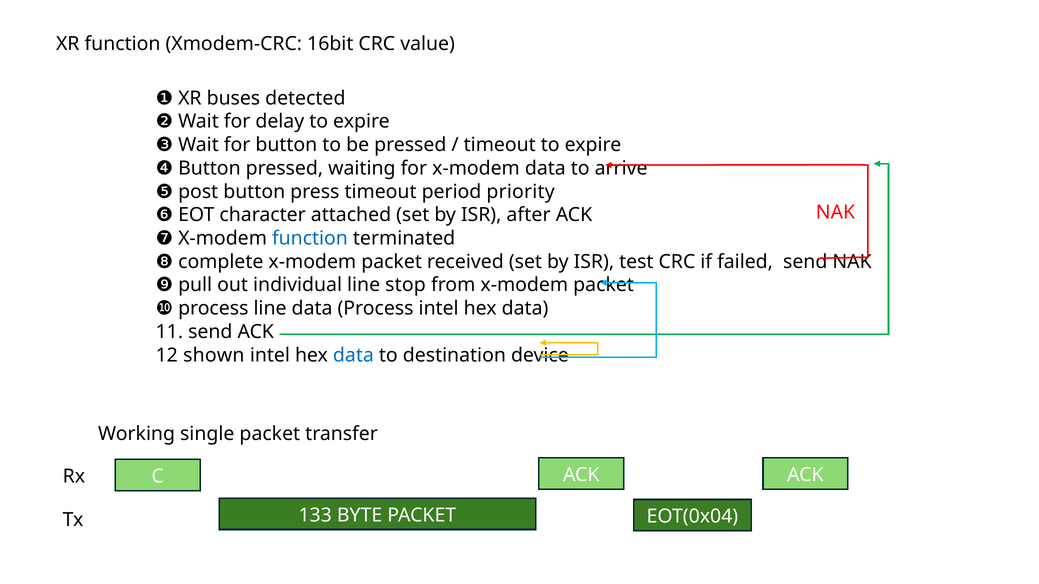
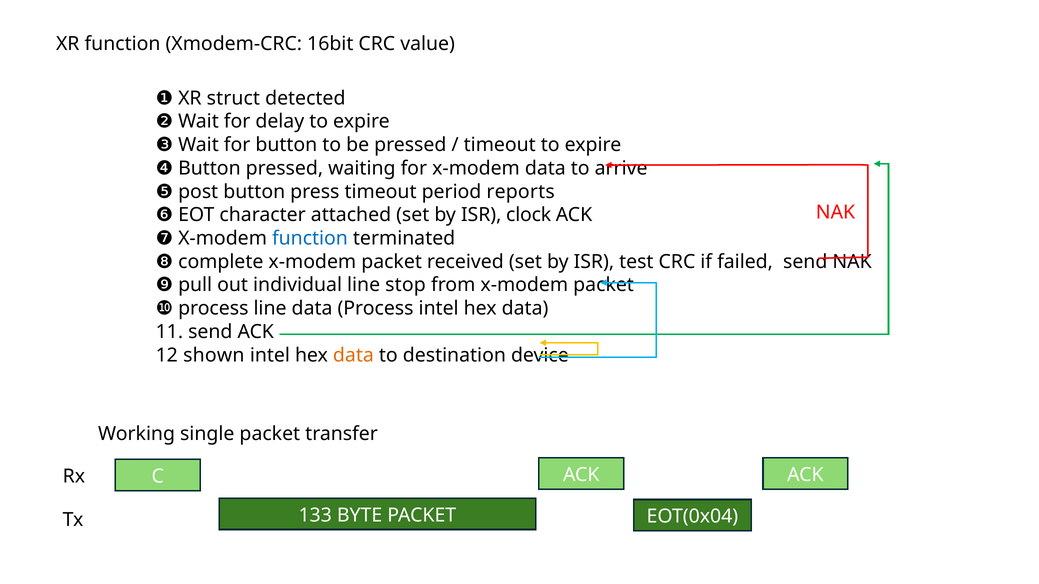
buses: buses -> struct (233, 98)
priority: priority -> reports (521, 192)
after: after -> clock (529, 215)
data colour: blue -> orange (353, 355)
